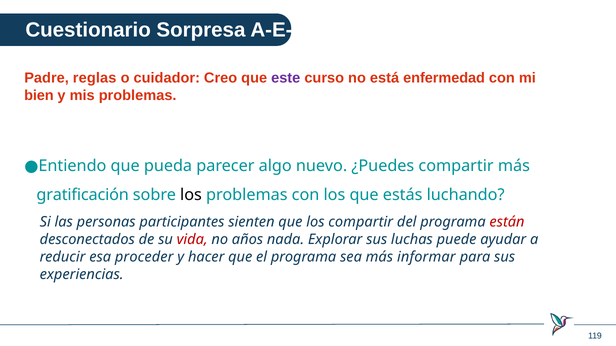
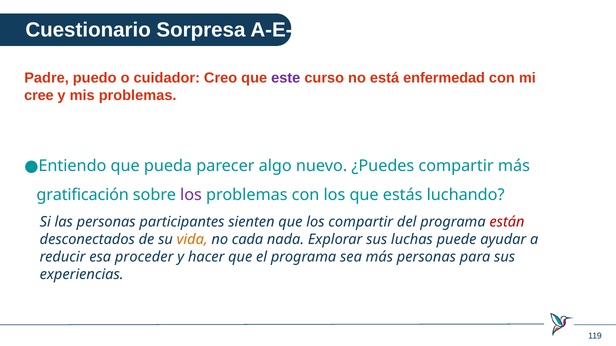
reglas: reglas -> puedo (95, 78)
bien: bien -> cree (39, 96)
los colour: black -> purple (191, 195)
vida colour: red -> orange (192, 240)
años: años -> cada (248, 240)
más informar: informar -> personas (426, 257)
